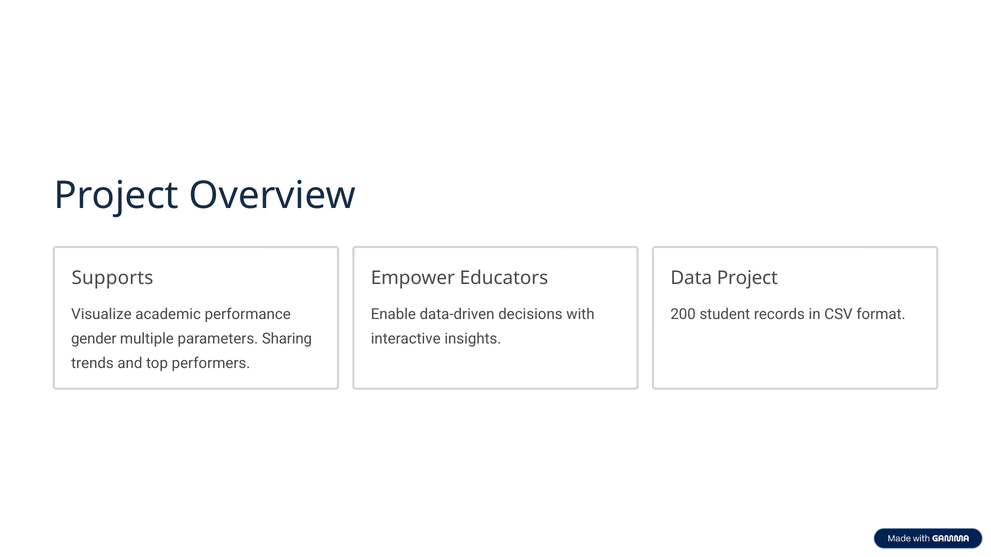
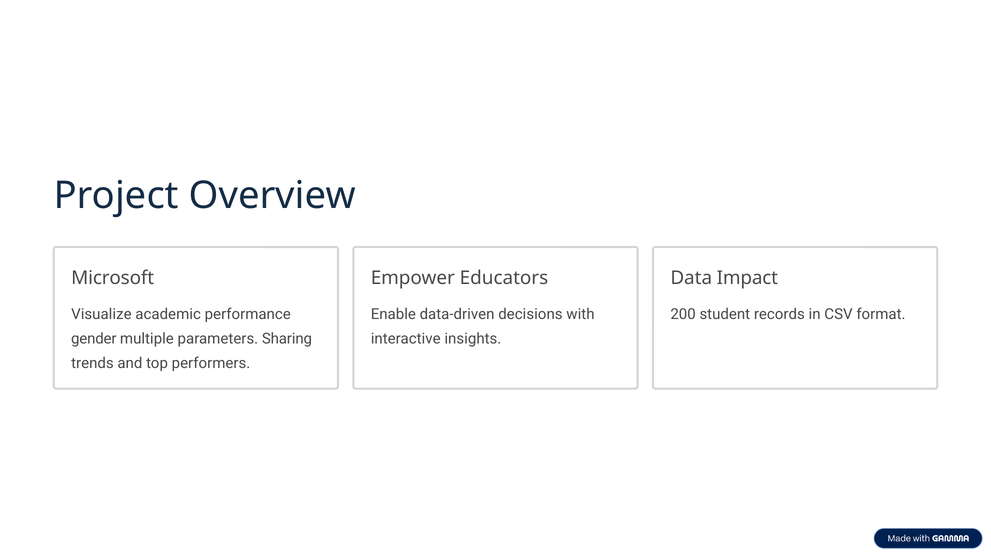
Supports: Supports -> Microsoft (113, 278)
Data Project: Project -> Impact (747, 278)
